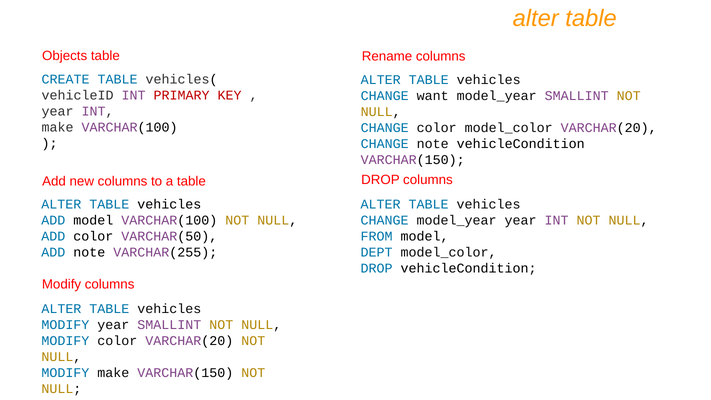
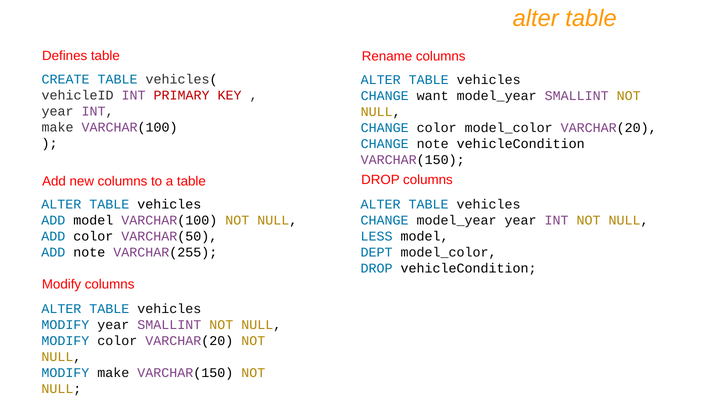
Objects: Objects -> Defines (65, 56)
FROM: FROM -> LESS (377, 236)
